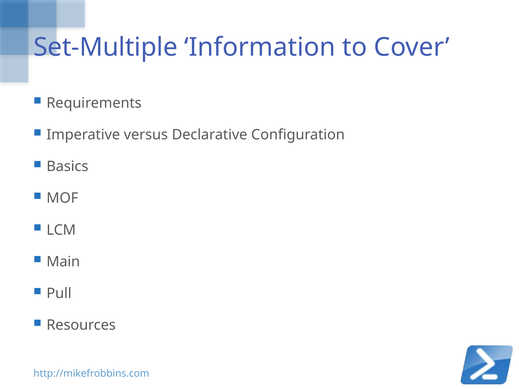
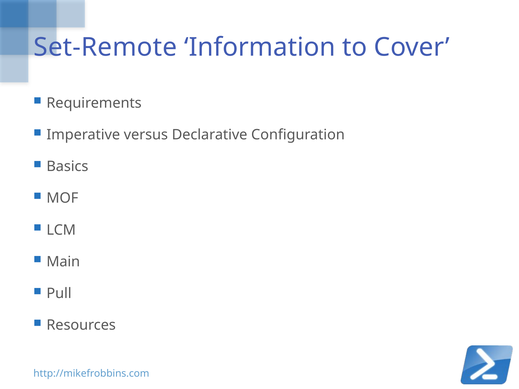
Set-Multiple: Set-Multiple -> Set-Remote (105, 47)
